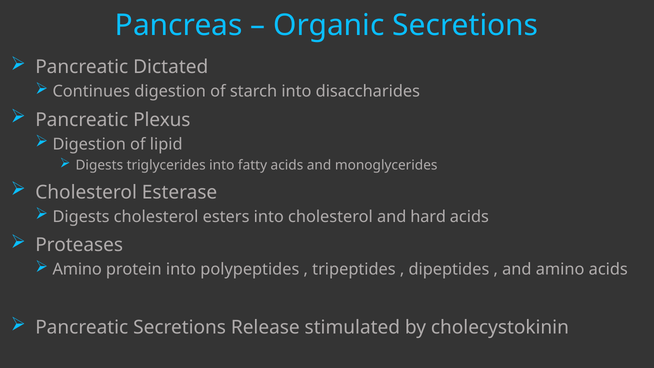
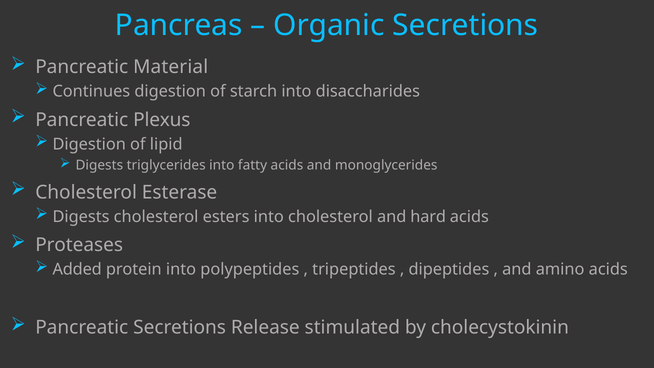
Dictated: Dictated -> Material (171, 67)
Amino: Amino -> Added (77, 269)
